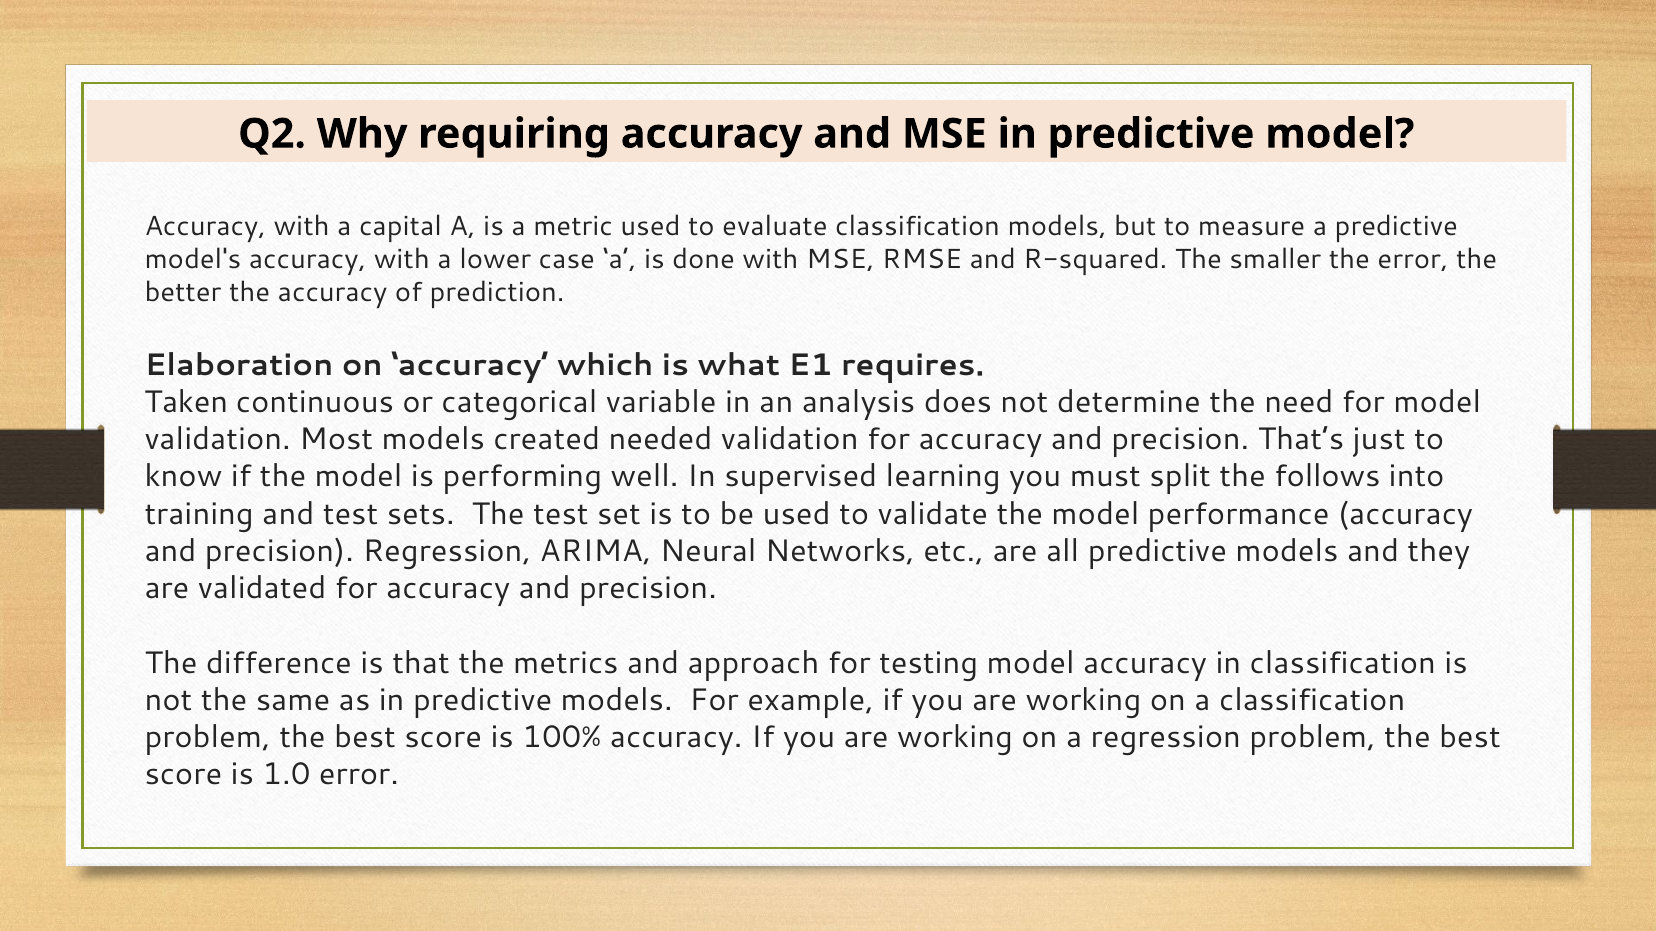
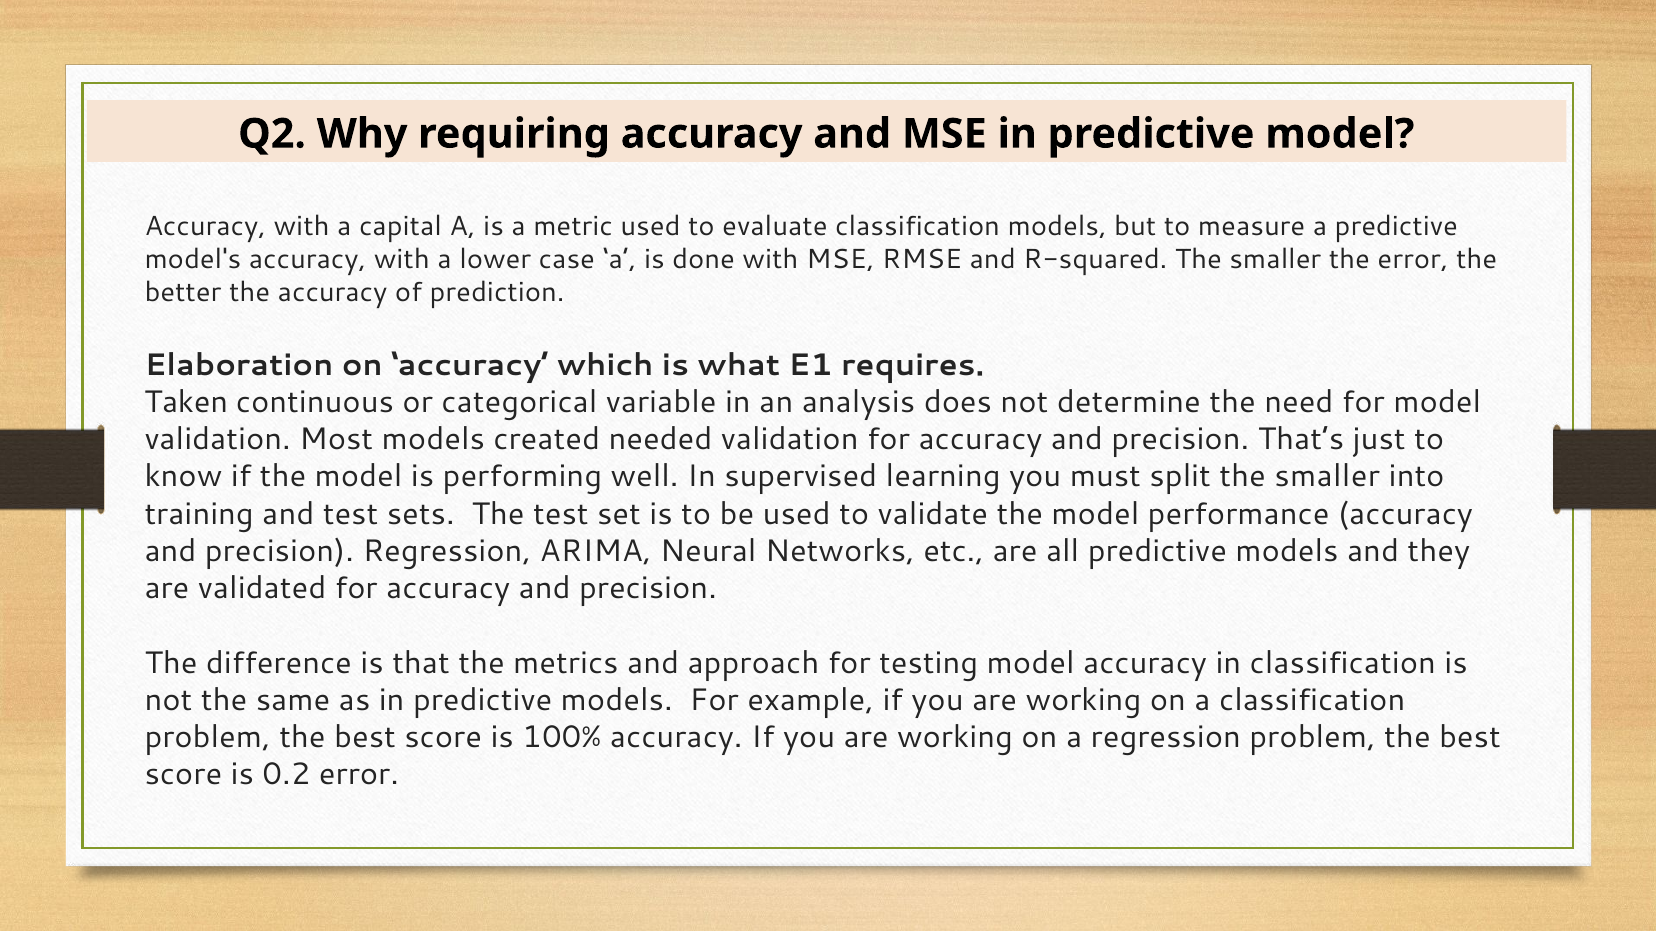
split the follows: follows -> smaller (1327, 477)
1.0: 1.0 -> 0.2 (286, 775)
